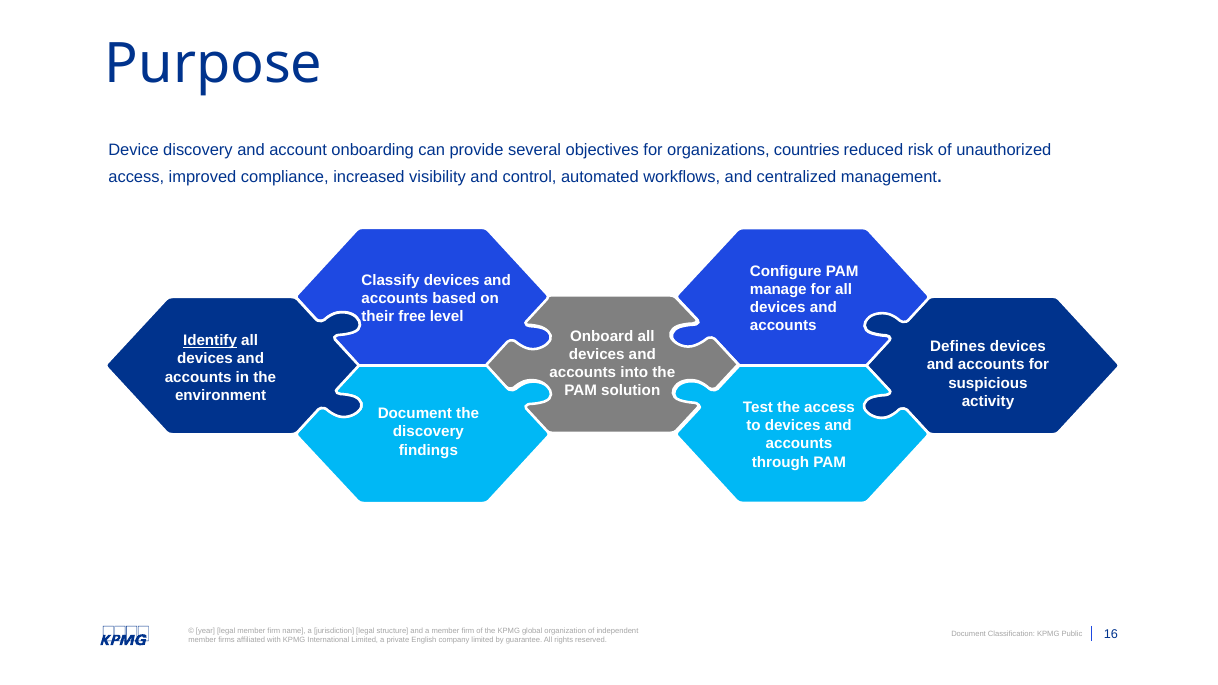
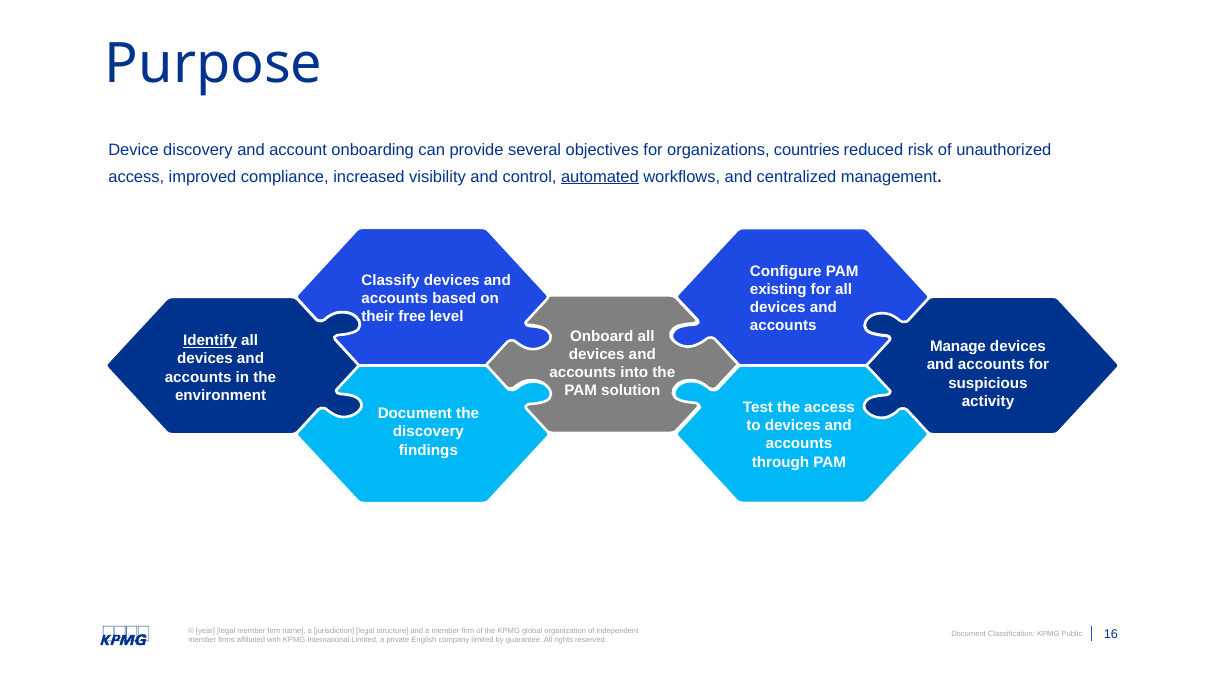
automated underline: none -> present (600, 177)
manage: manage -> existing (778, 289)
Defines: Defines -> Manage (958, 347)
